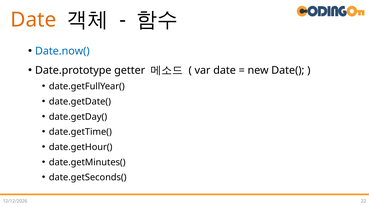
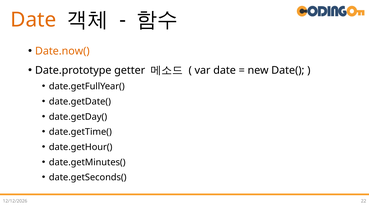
Date.now( colour: blue -> orange (62, 51)
